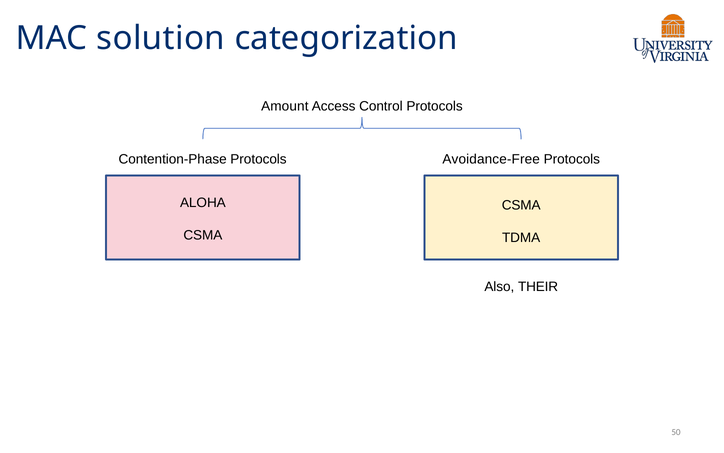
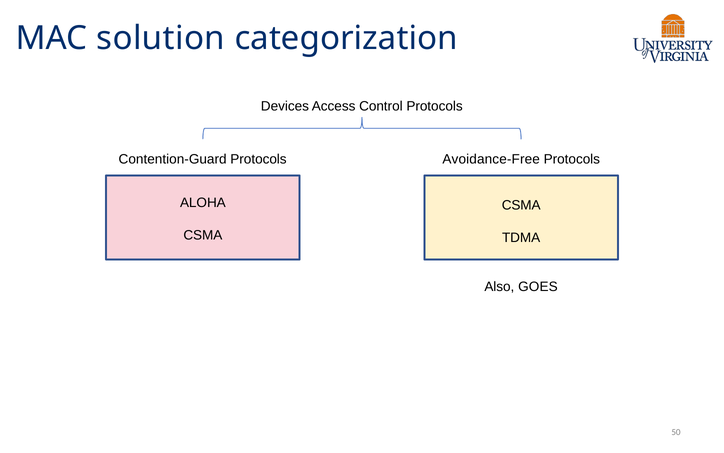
Amount: Amount -> Devices (285, 106)
Contention-Phase: Contention-Phase -> Contention-Guard (173, 159)
THEIR: THEIR -> GOES (538, 286)
